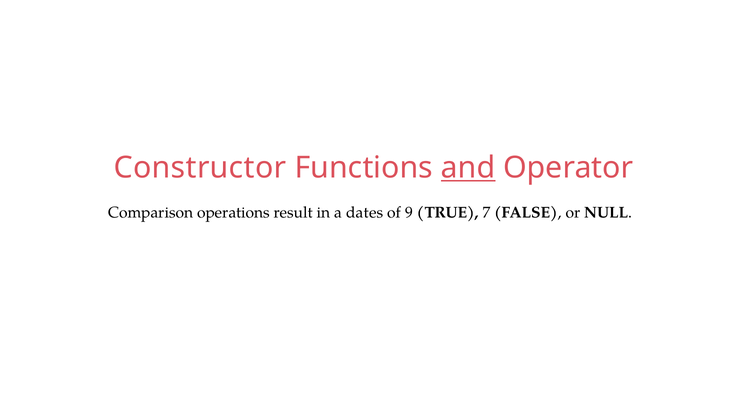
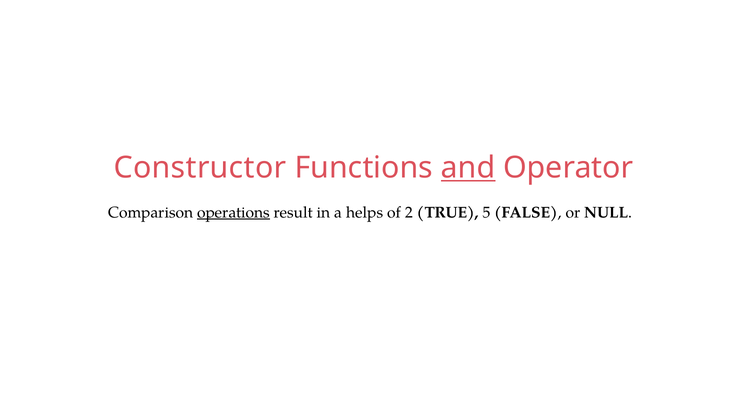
operations underline: none -> present (234, 213)
dates: dates -> helps (365, 213)
9: 9 -> 2 (409, 213)
7: 7 -> 5 (487, 213)
